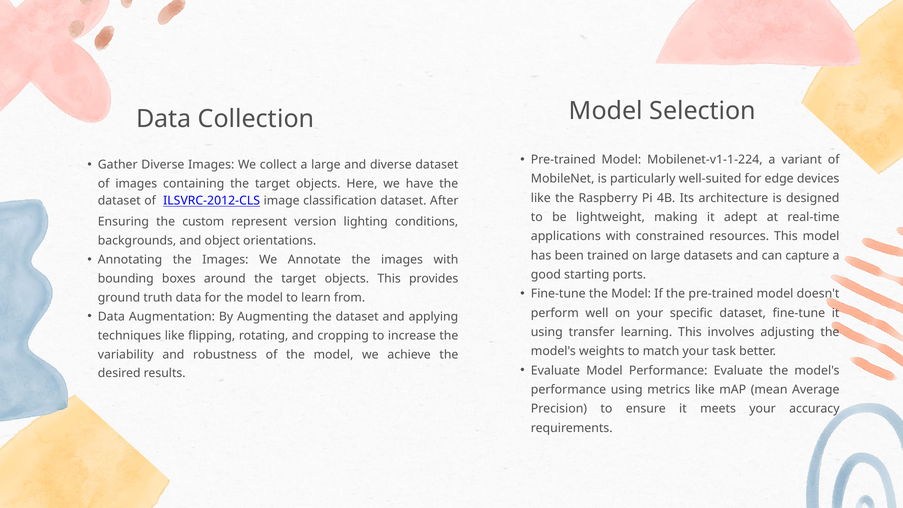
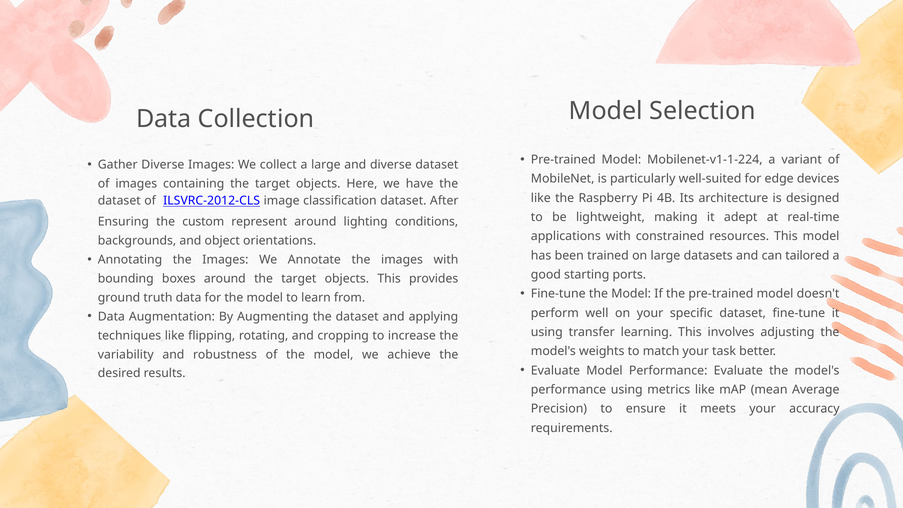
represent version: version -> around (315, 222)
capture: capture -> tailored (807, 255)
